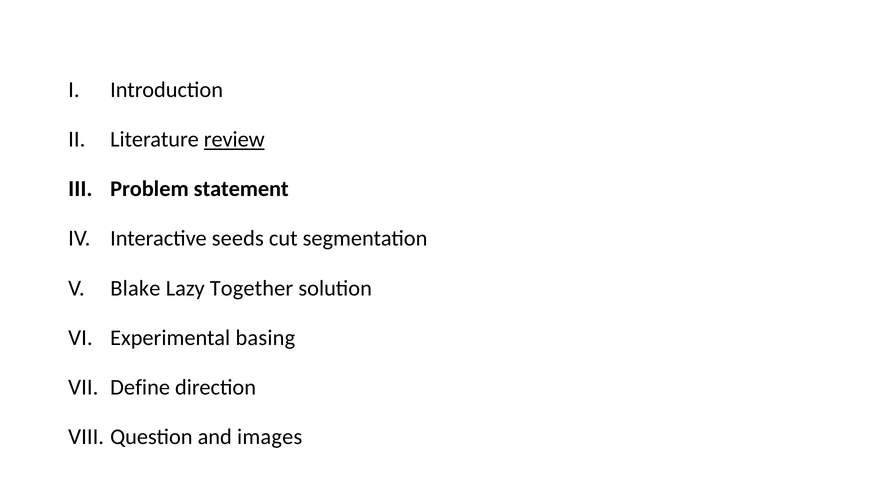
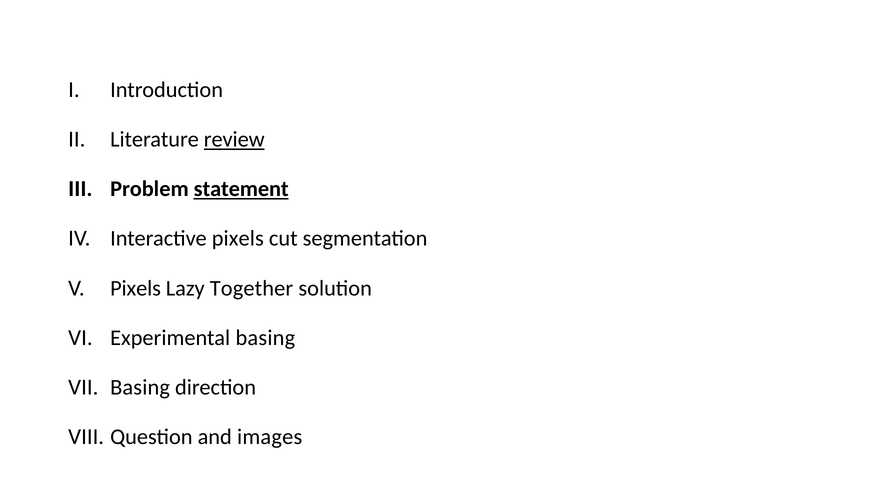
statement underline: none -> present (241, 189)
Interactive seeds: seeds -> pixels (238, 239)
Blake: Blake -> Pixels (136, 288)
Define: Define -> Basing (140, 388)
